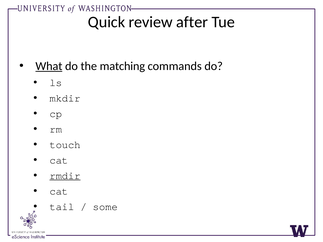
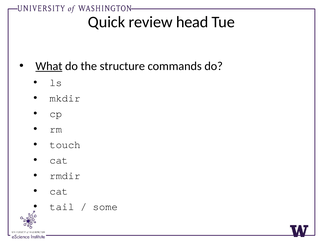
after: after -> head (192, 22)
matching: matching -> structure (122, 66)
rmdir underline: present -> none (65, 176)
